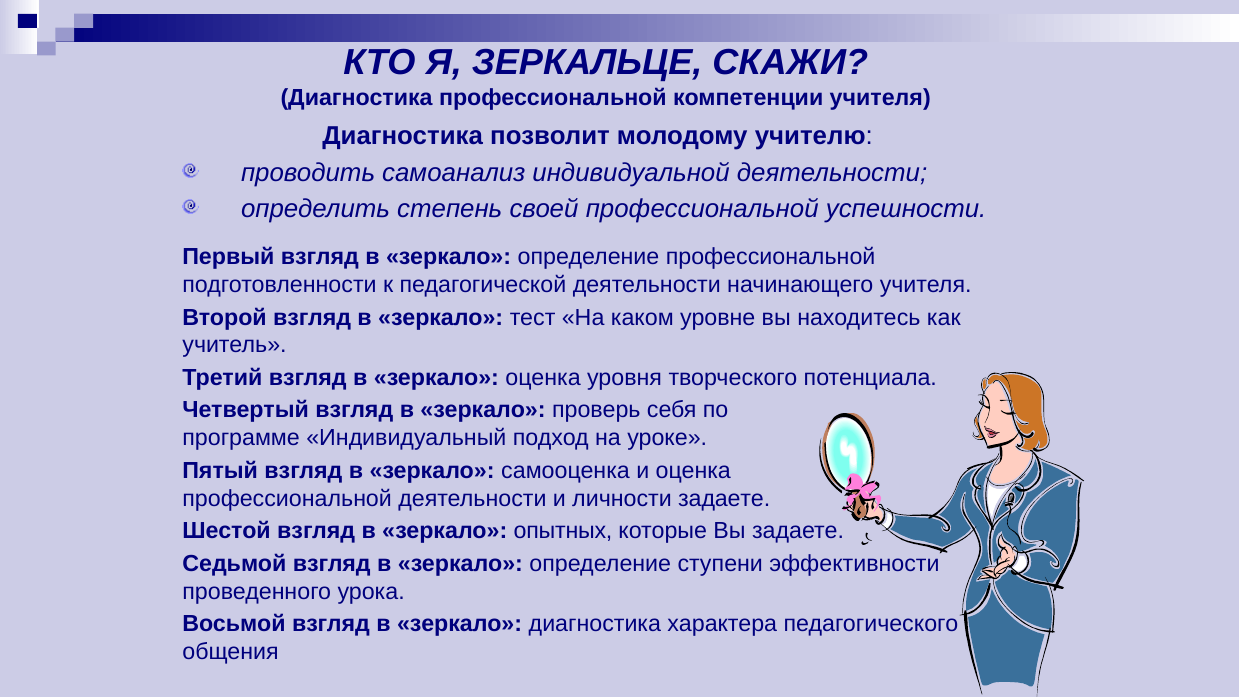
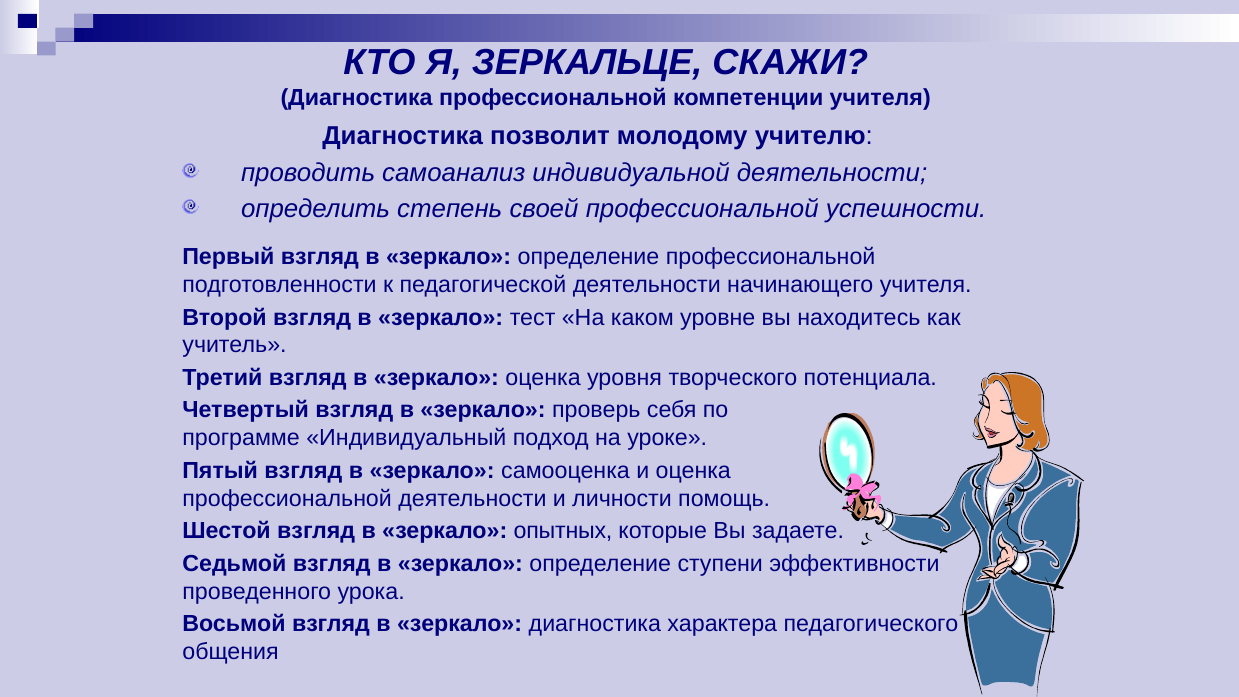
личности задаете: задаете -> помощь (724, 499)
